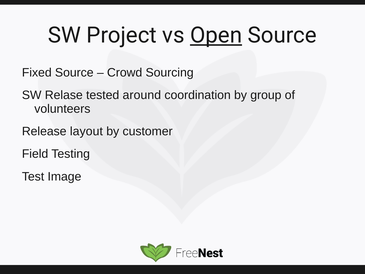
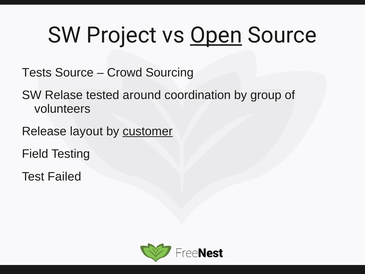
Fixed: Fixed -> Tests (37, 73)
customer underline: none -> present (148, 131)
Image: Image -> Failed (64, 176)
